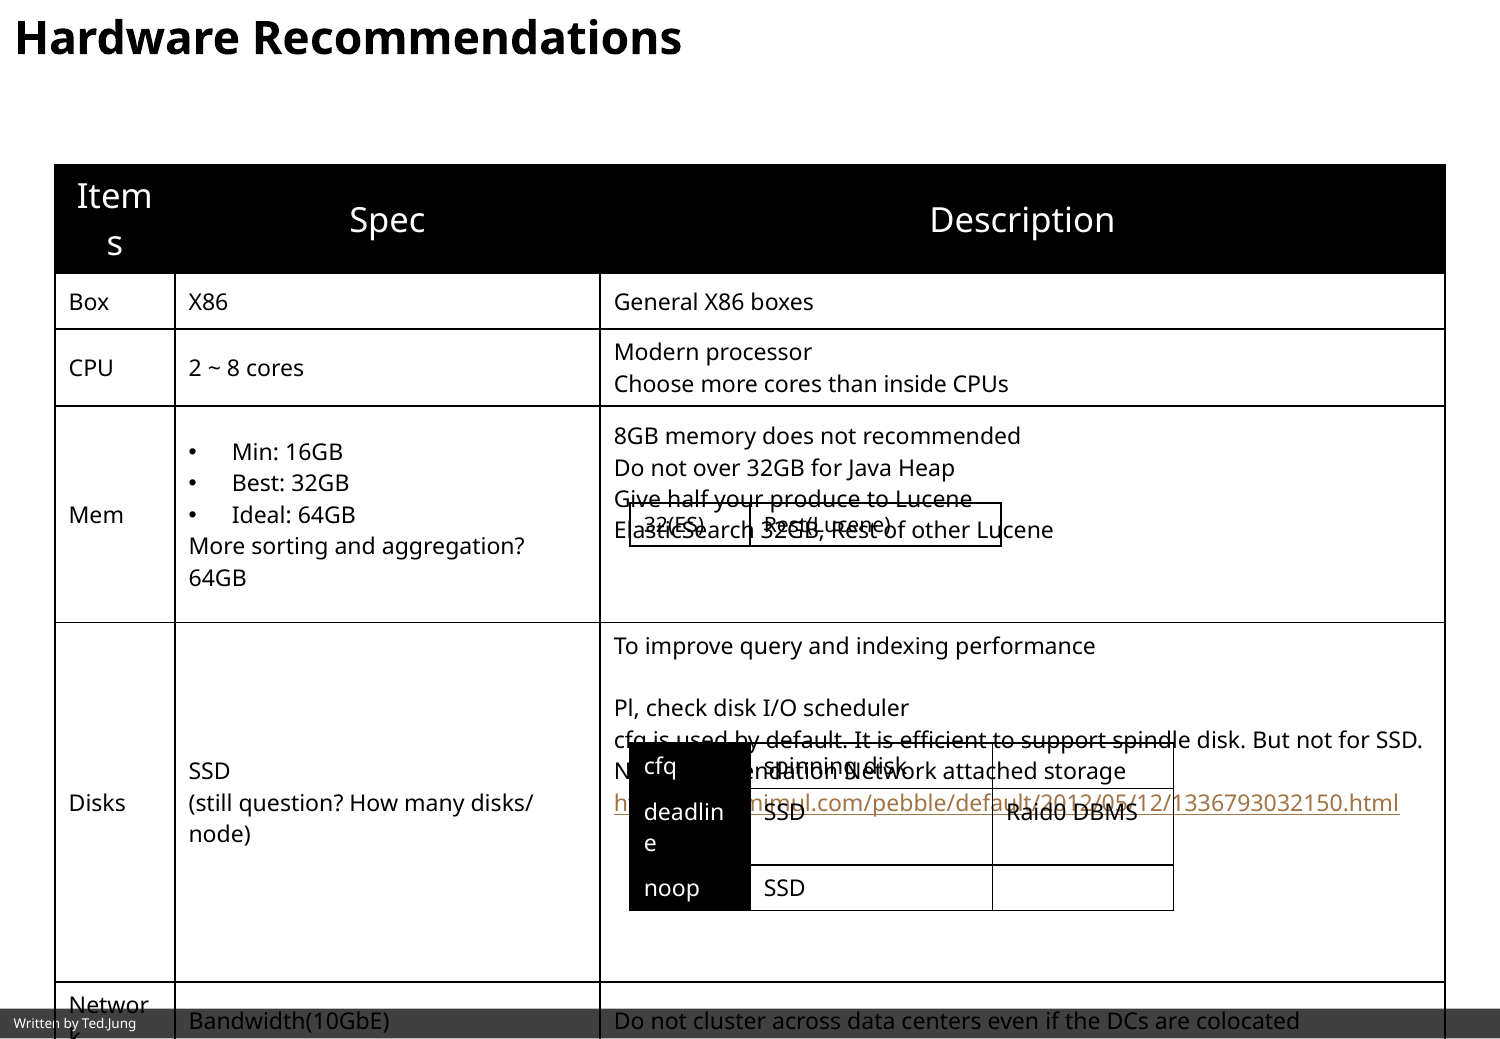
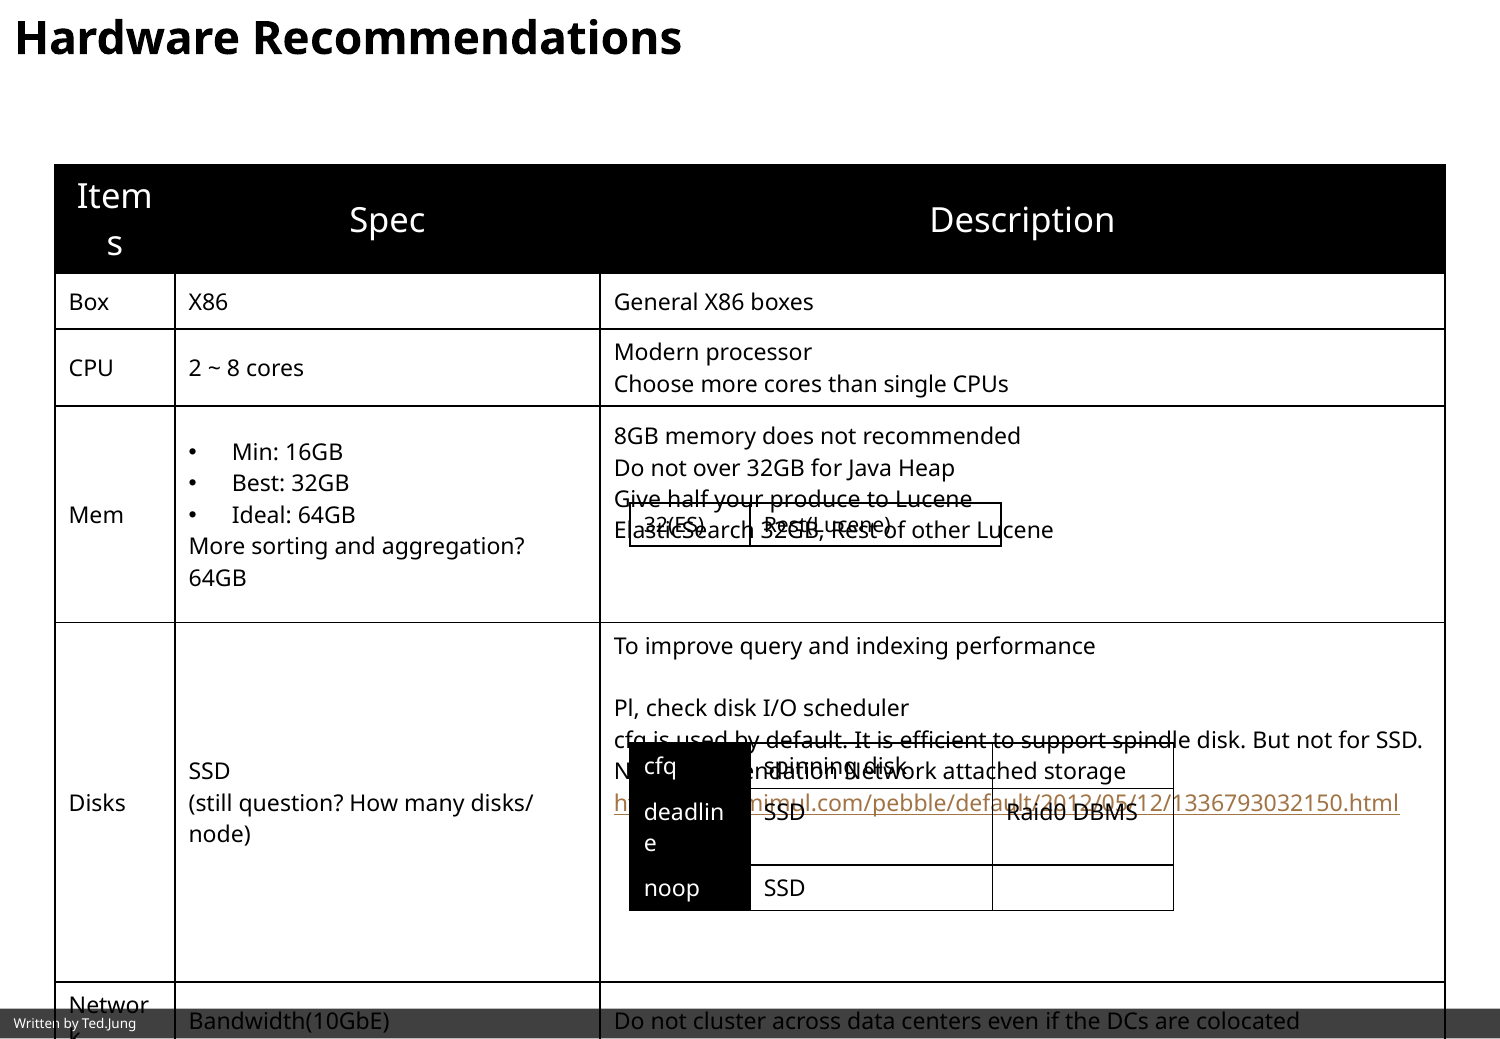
inside: inside -> single (915, 384)
